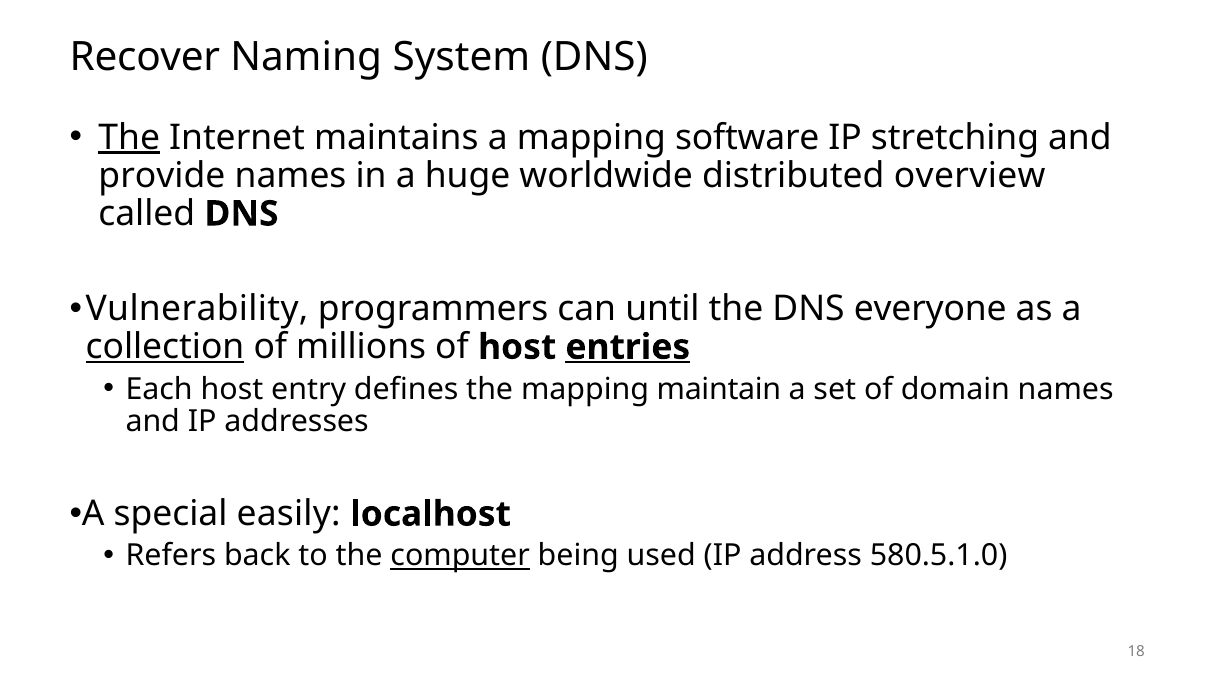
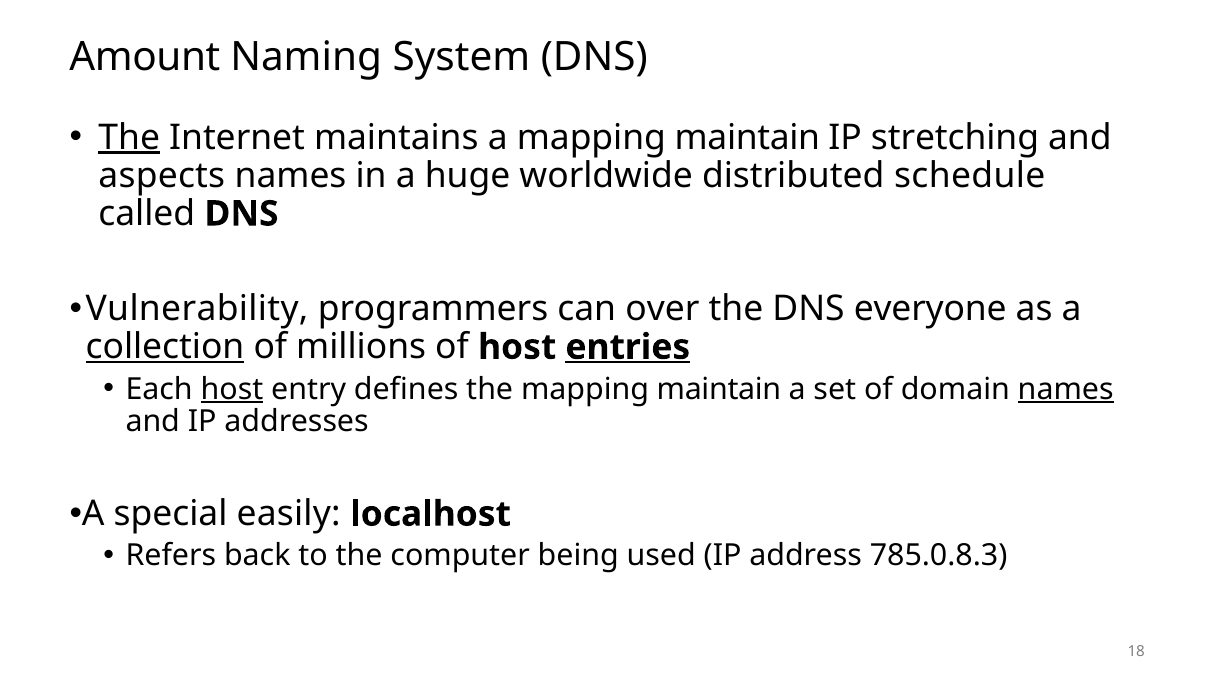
Recover: Recover -> Amount (145, 57)
a mapping software: software -> maintain (747, 137)
provide: provide -> aspects (162, 176)
overview: overview -> schedule (970, 176)
until: until -> over (662, 309)
host underline: none -> present (232, 389)
names underline: none -> present (1066, 389)
computer underline: present -> none (460, 556)
580.5.1.0: 580.5.1.0 -> 785.0.8.3 (939, 556)
